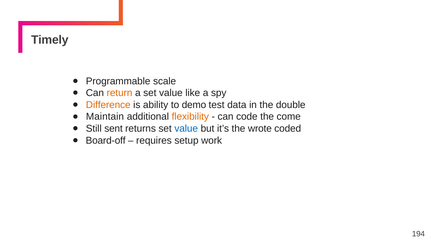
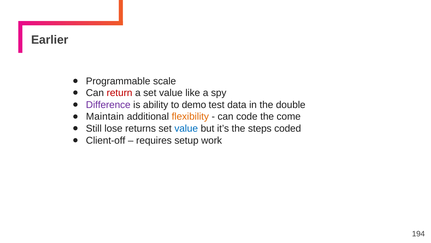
Timely: Timely -> Earlier (50, 40)
return colour: orange -> red (120, 93)
Difference colour: orange -> purple (108, 105)
sent: sent -> lose (113, 128)
wrote: wrote -> steps (260, 128)
Board-off: Board-off -> Client-off (106, 140)
